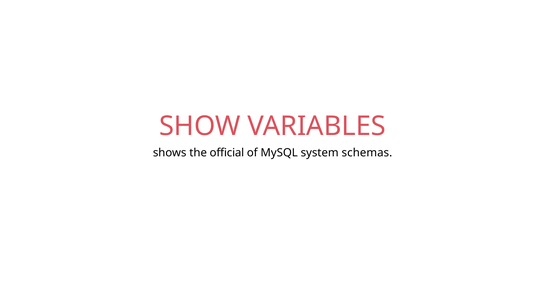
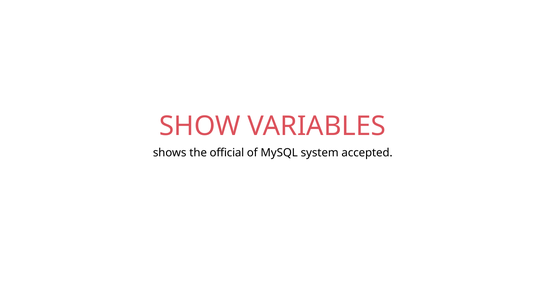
schemas: schemas -> accepted (367, 153)
